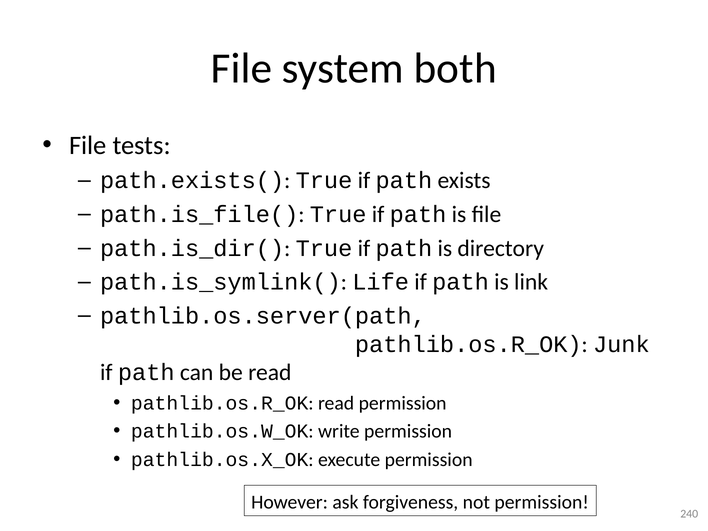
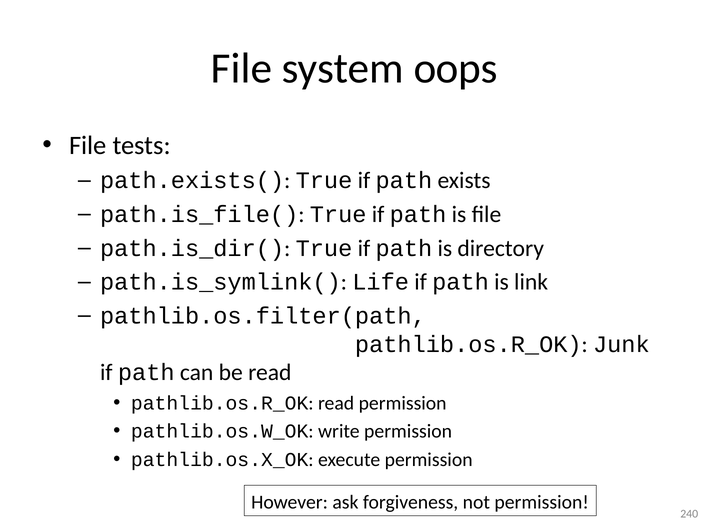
both: both -> oops (455, 69)
pathlib.os.server(path: pathlib.os.server(path -> pathlib.os.filter(path (263, 316)
